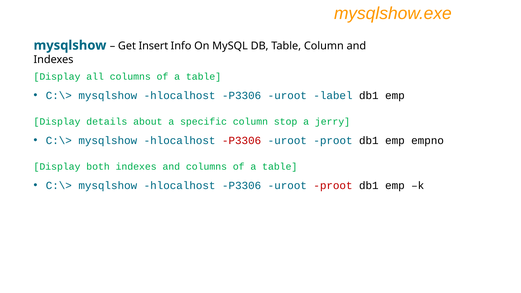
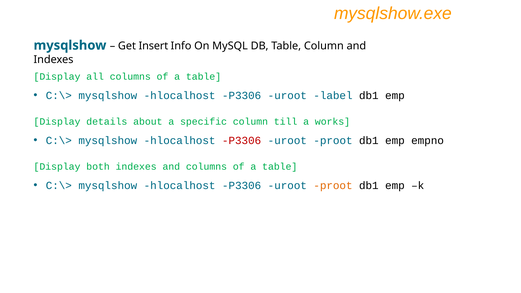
stop: stop -> till (286, 122)
jerry: jerry -> works (332, 122)
proot colour: red -> orange (333, 185)
